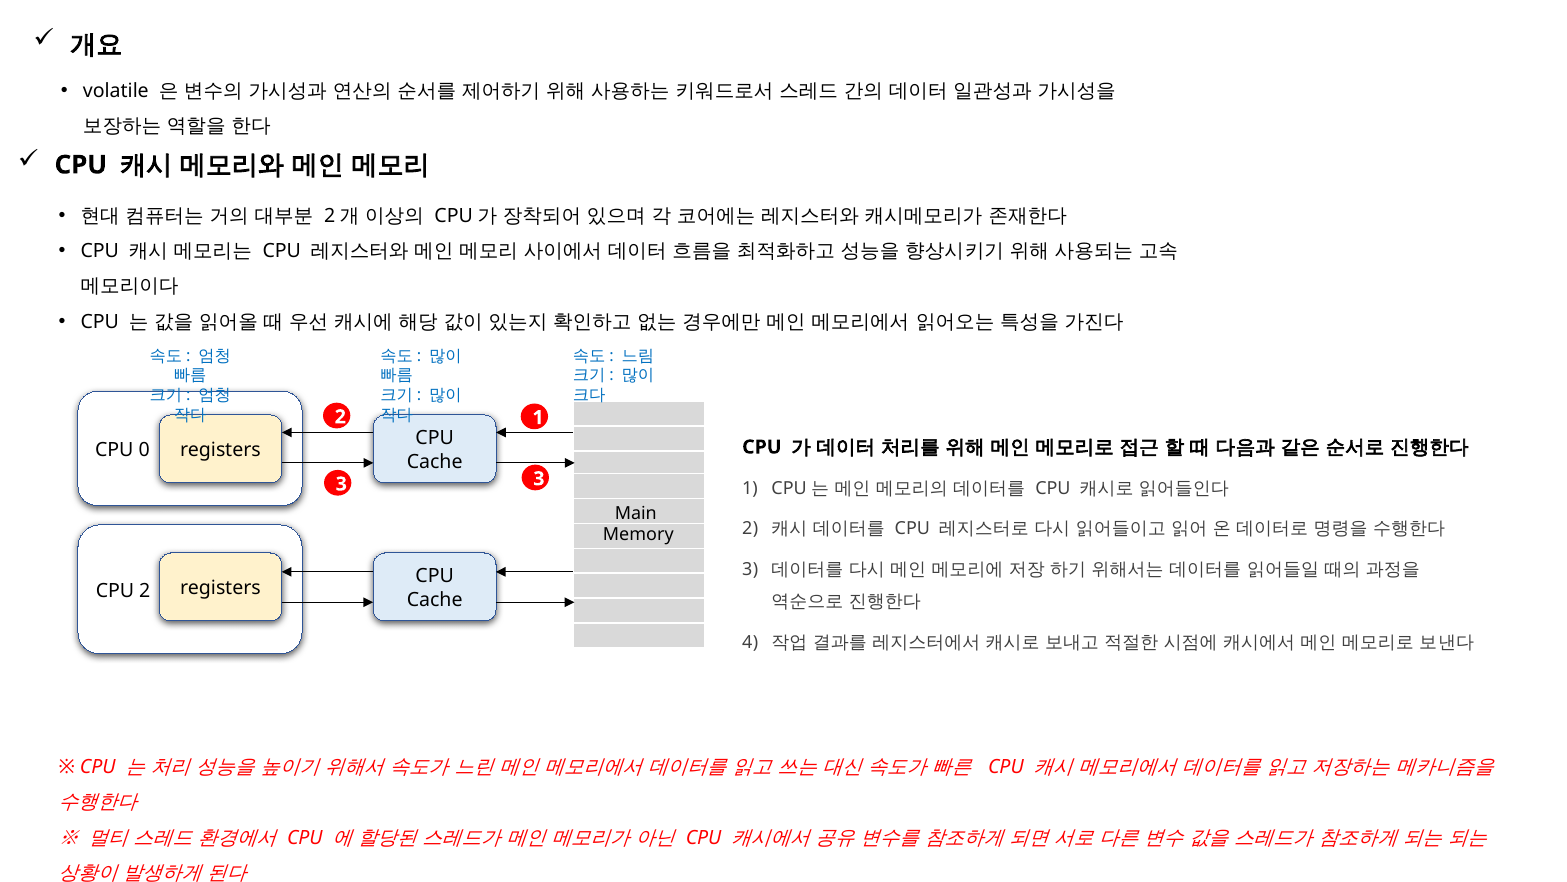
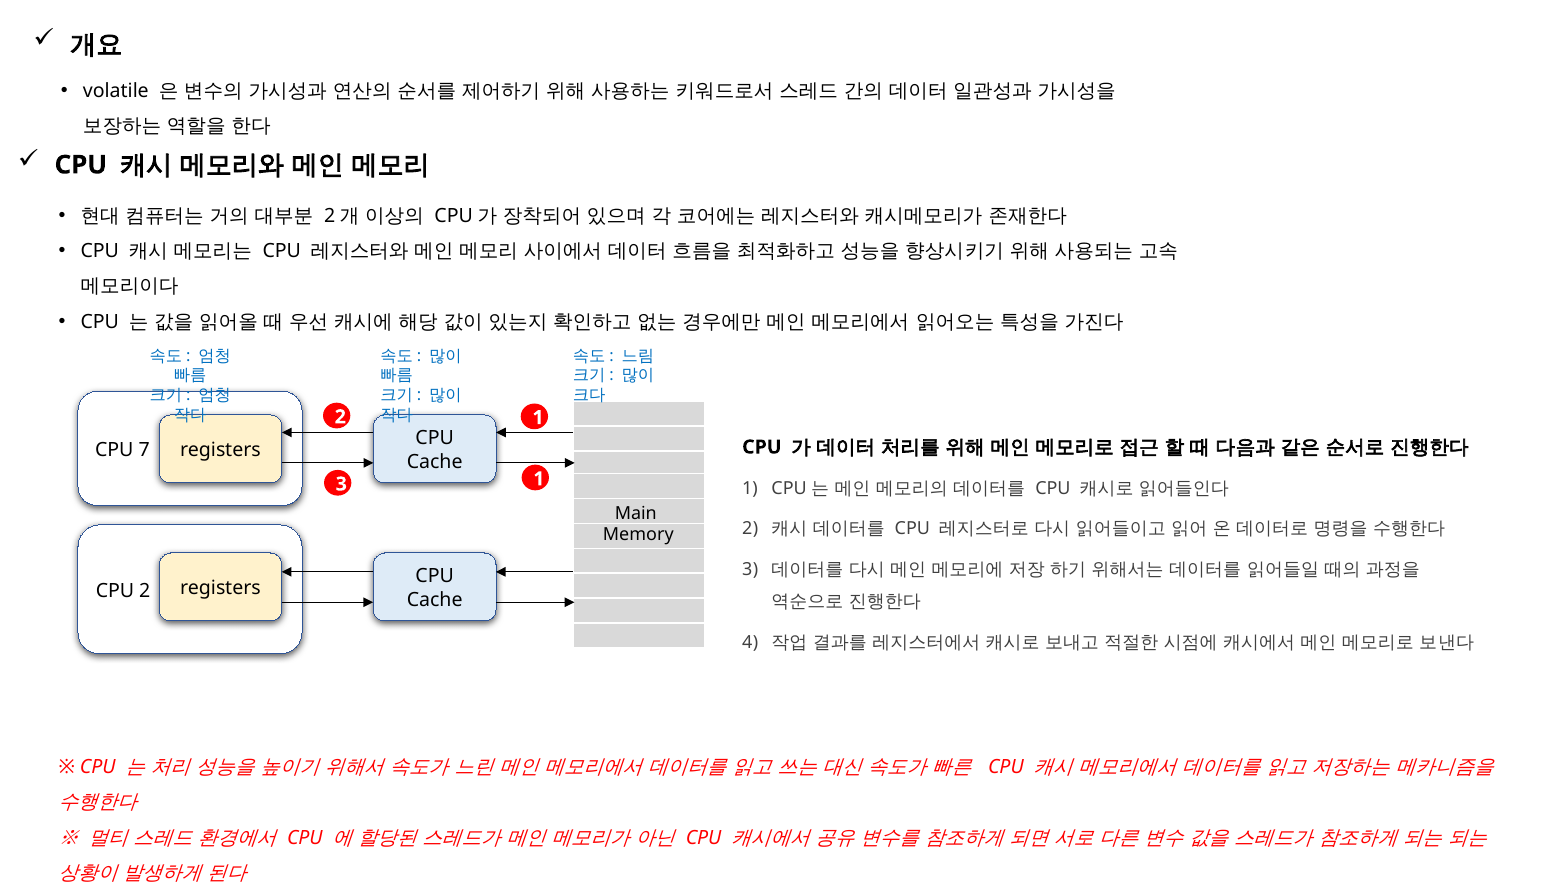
0: 0 -> 7 (144, 449)
3 3: 3 -> 1 (539, 478)
